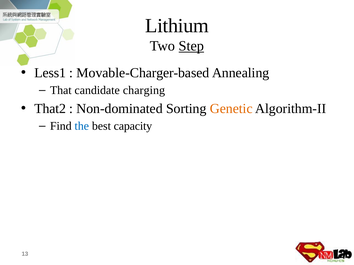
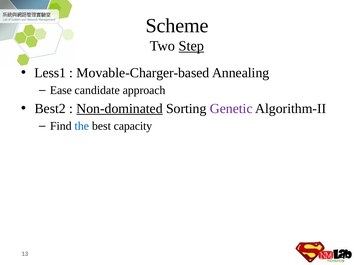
Lithium: Lithium -> Scheme (177, 26)
That: That -> Ease (61, 91)
charging: charging -> approach (144, 91)
That2: That2 -> Best2 (50, 109)
Non-dominated underline: none -> present (120, 109)
Genetic colour: orange -> purple (231, 109)
